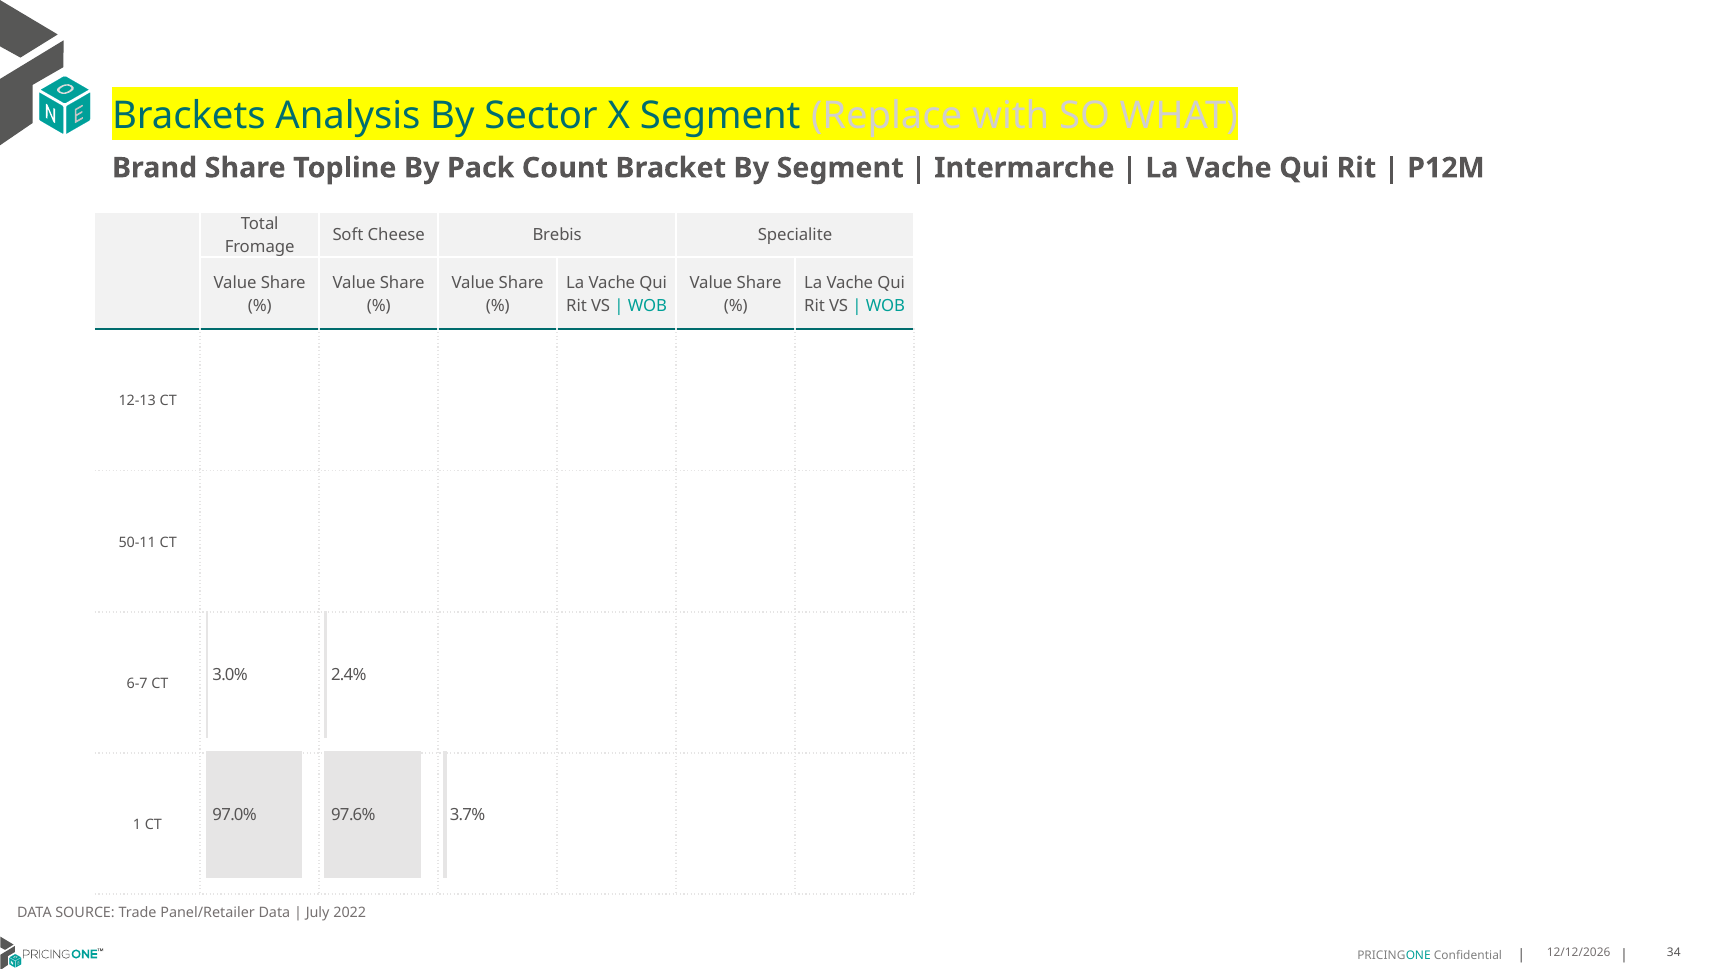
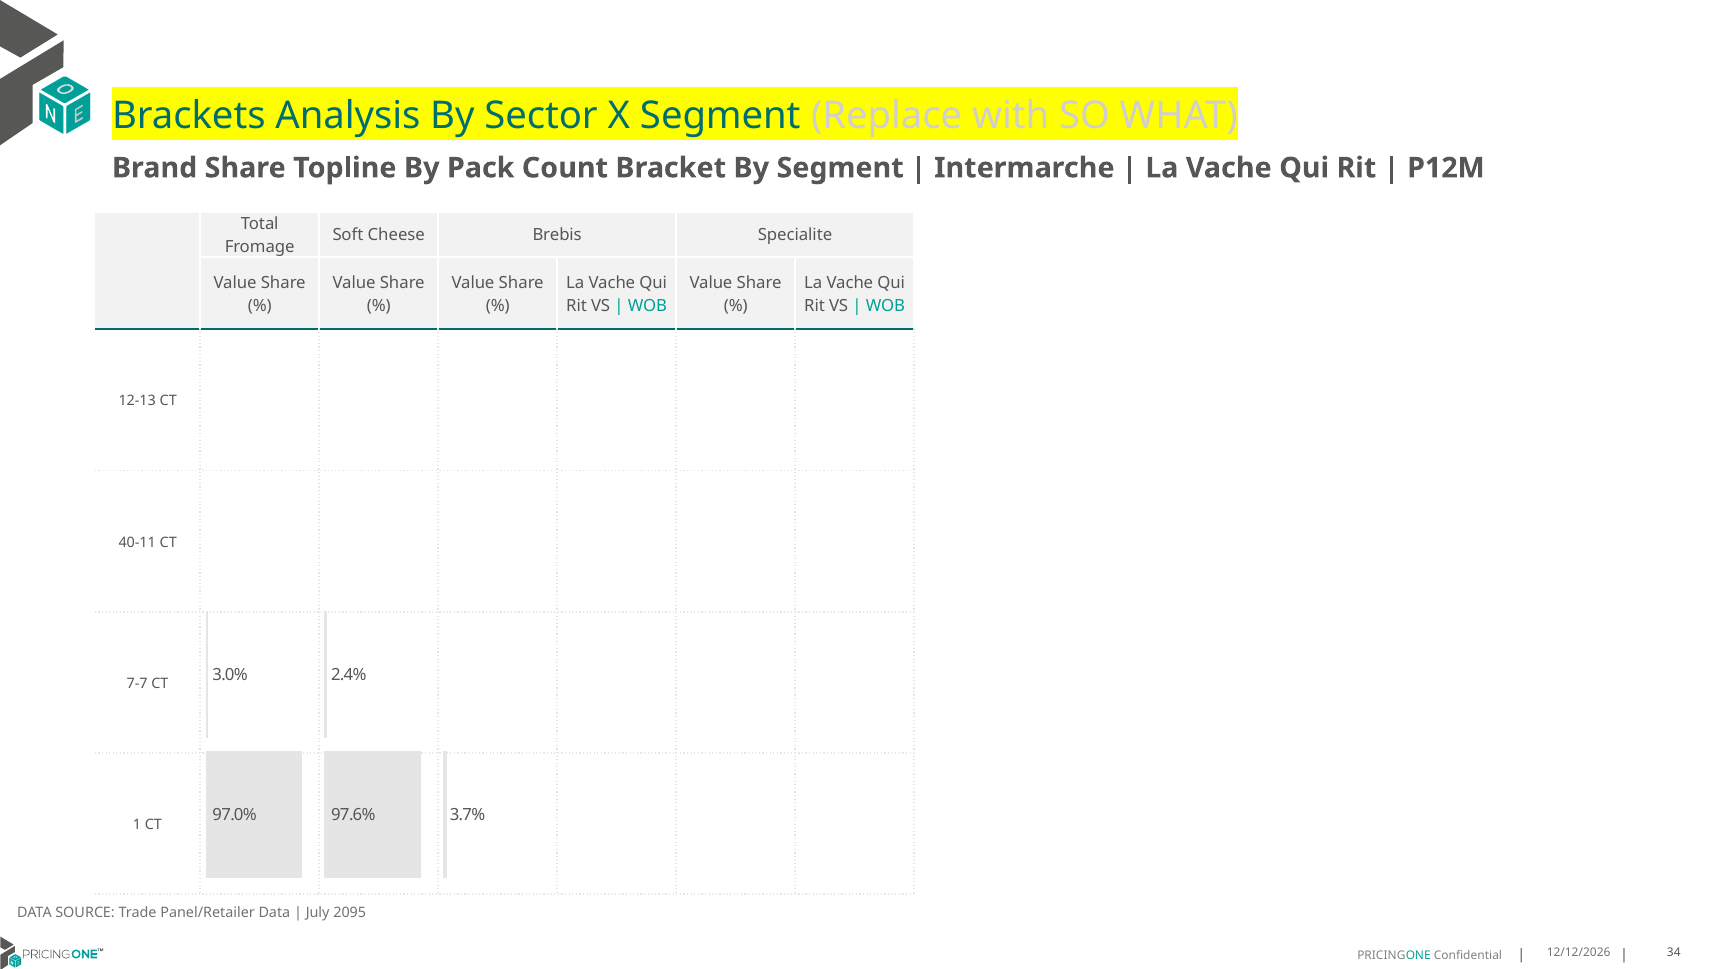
50-11: 50-11 -> 40-11 (137, 542)
6-7: 6-7 -> 7-7 (137, 684)
2022: 2022 -> 2095 (350, 913)
